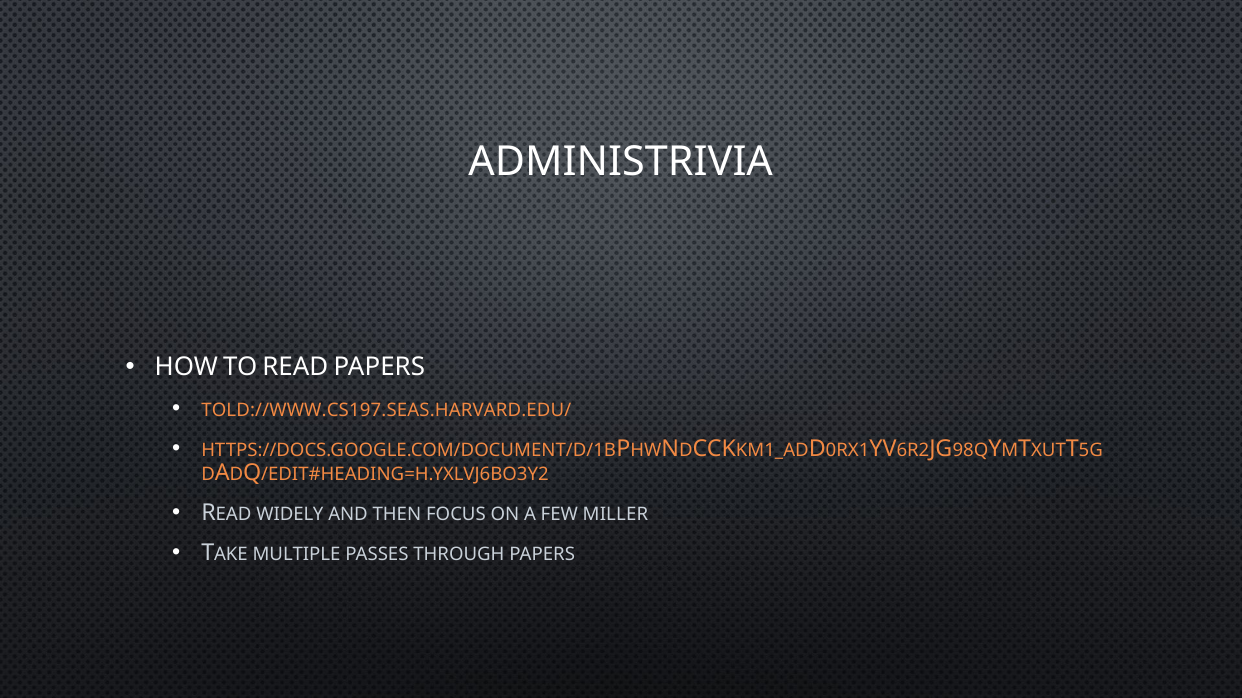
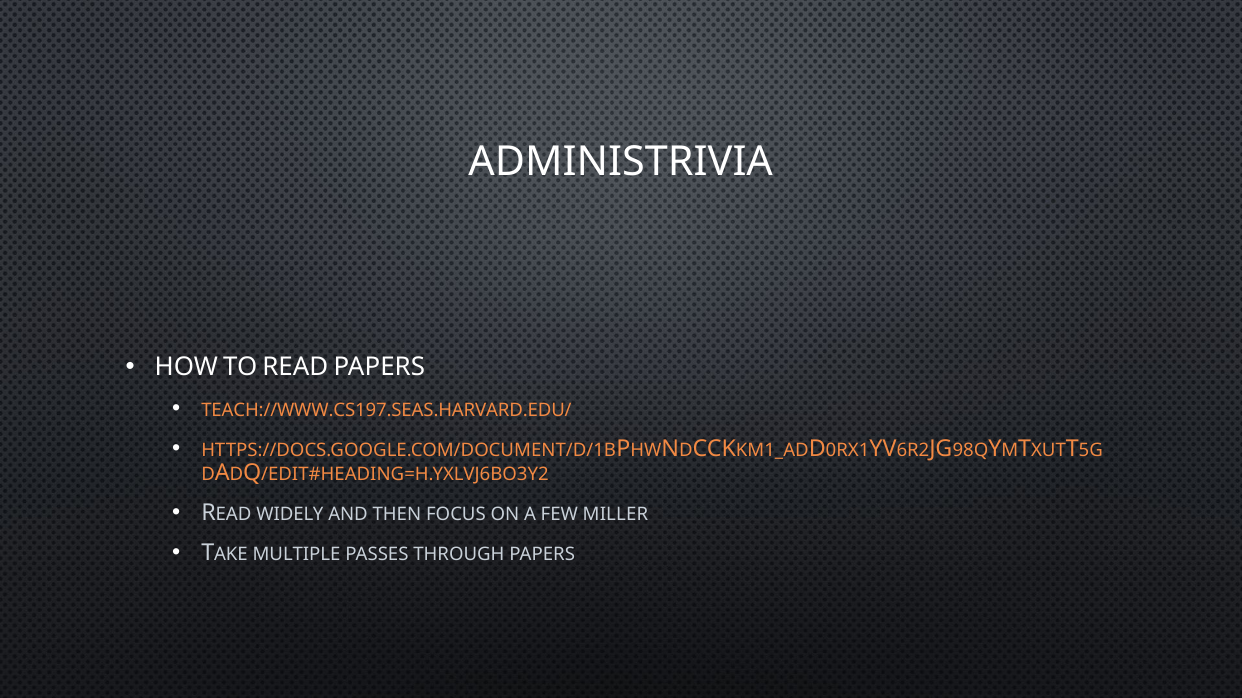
TOLD://WWW.CS197.SEAS.HARVARD.EDU/: TOLD://WWW.CS197.SEAS.HARVARD.EDU/ -> TEACH://WWW.CS197.SEAS.HARVARD.EDU/ (386, 411)
